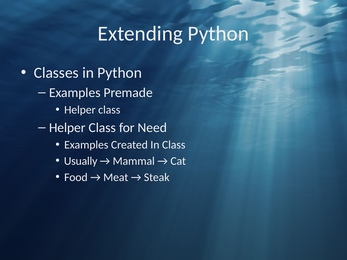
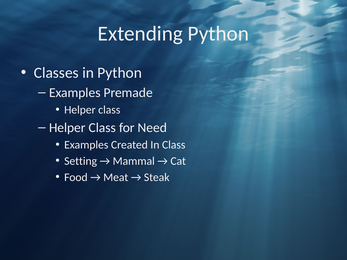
Usually: Usually -> Setting (81, 161)
